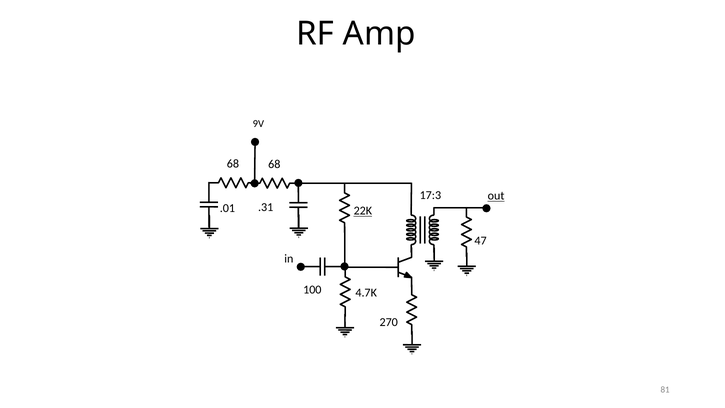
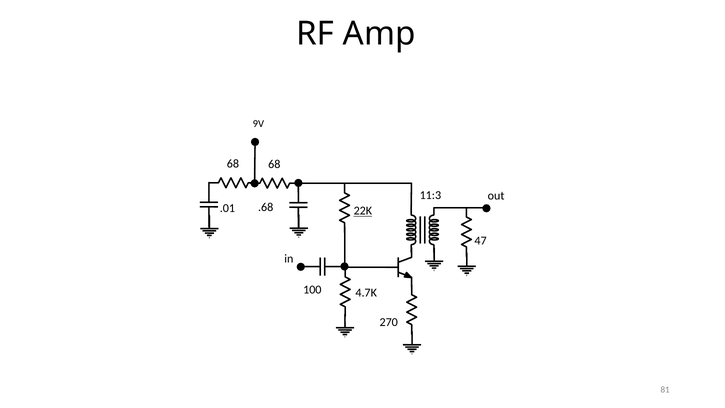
17:3: 17:3 -> 11:3 (430, 195)
out underline: present -> none (496, 196)
.31: .31 -> .68 (266, 207)
